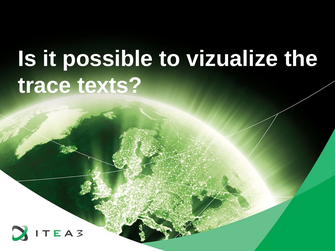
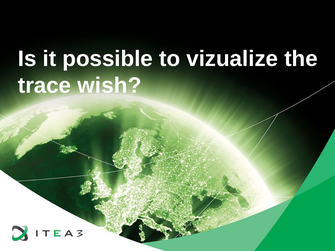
texts: texts -> wish (109, 86)
